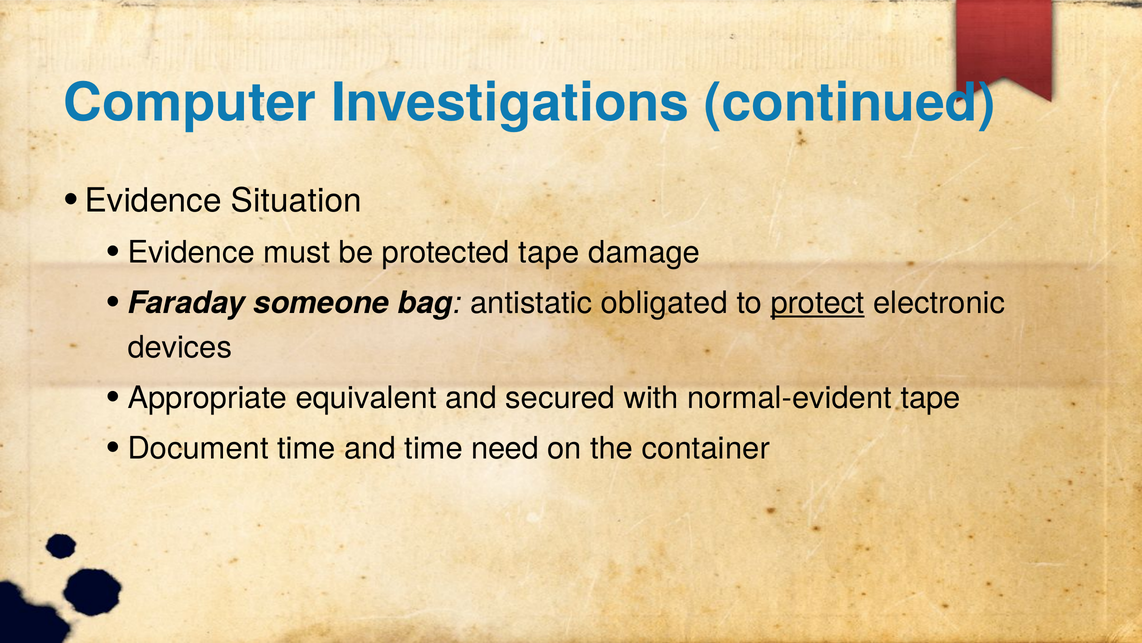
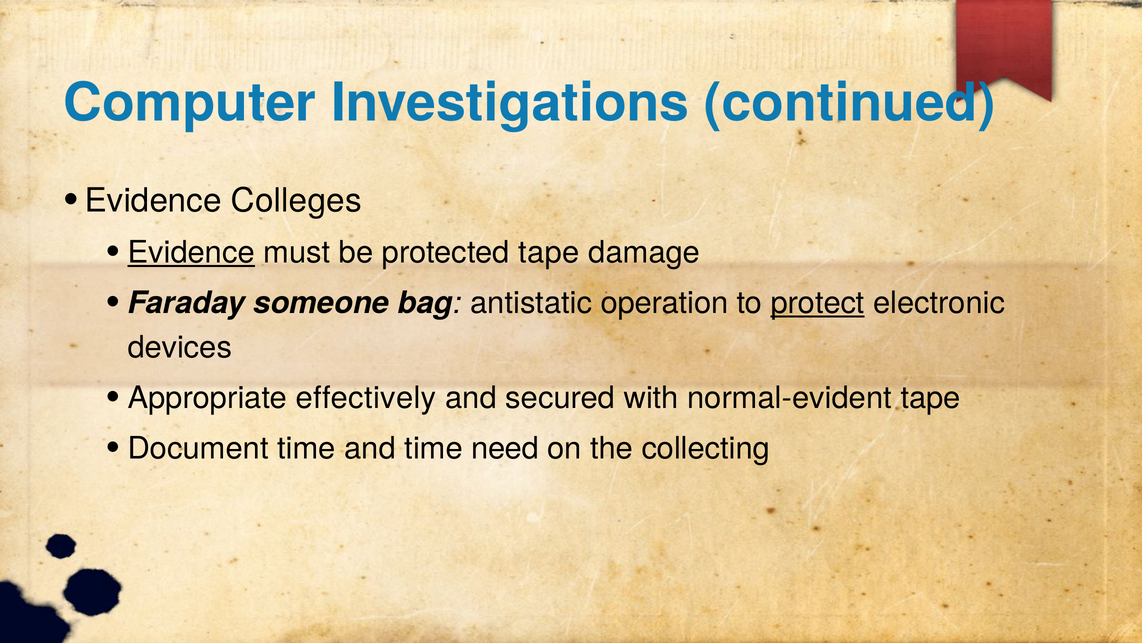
Situation: Situation -> Colleges (296, 201)
Evidence underline: none -> present (191, 252)
obligated: obligated -> operation (665, 303)
equivalent: equivalent -> effectively (366, 398)
container: container -> collecting (706, 448)
